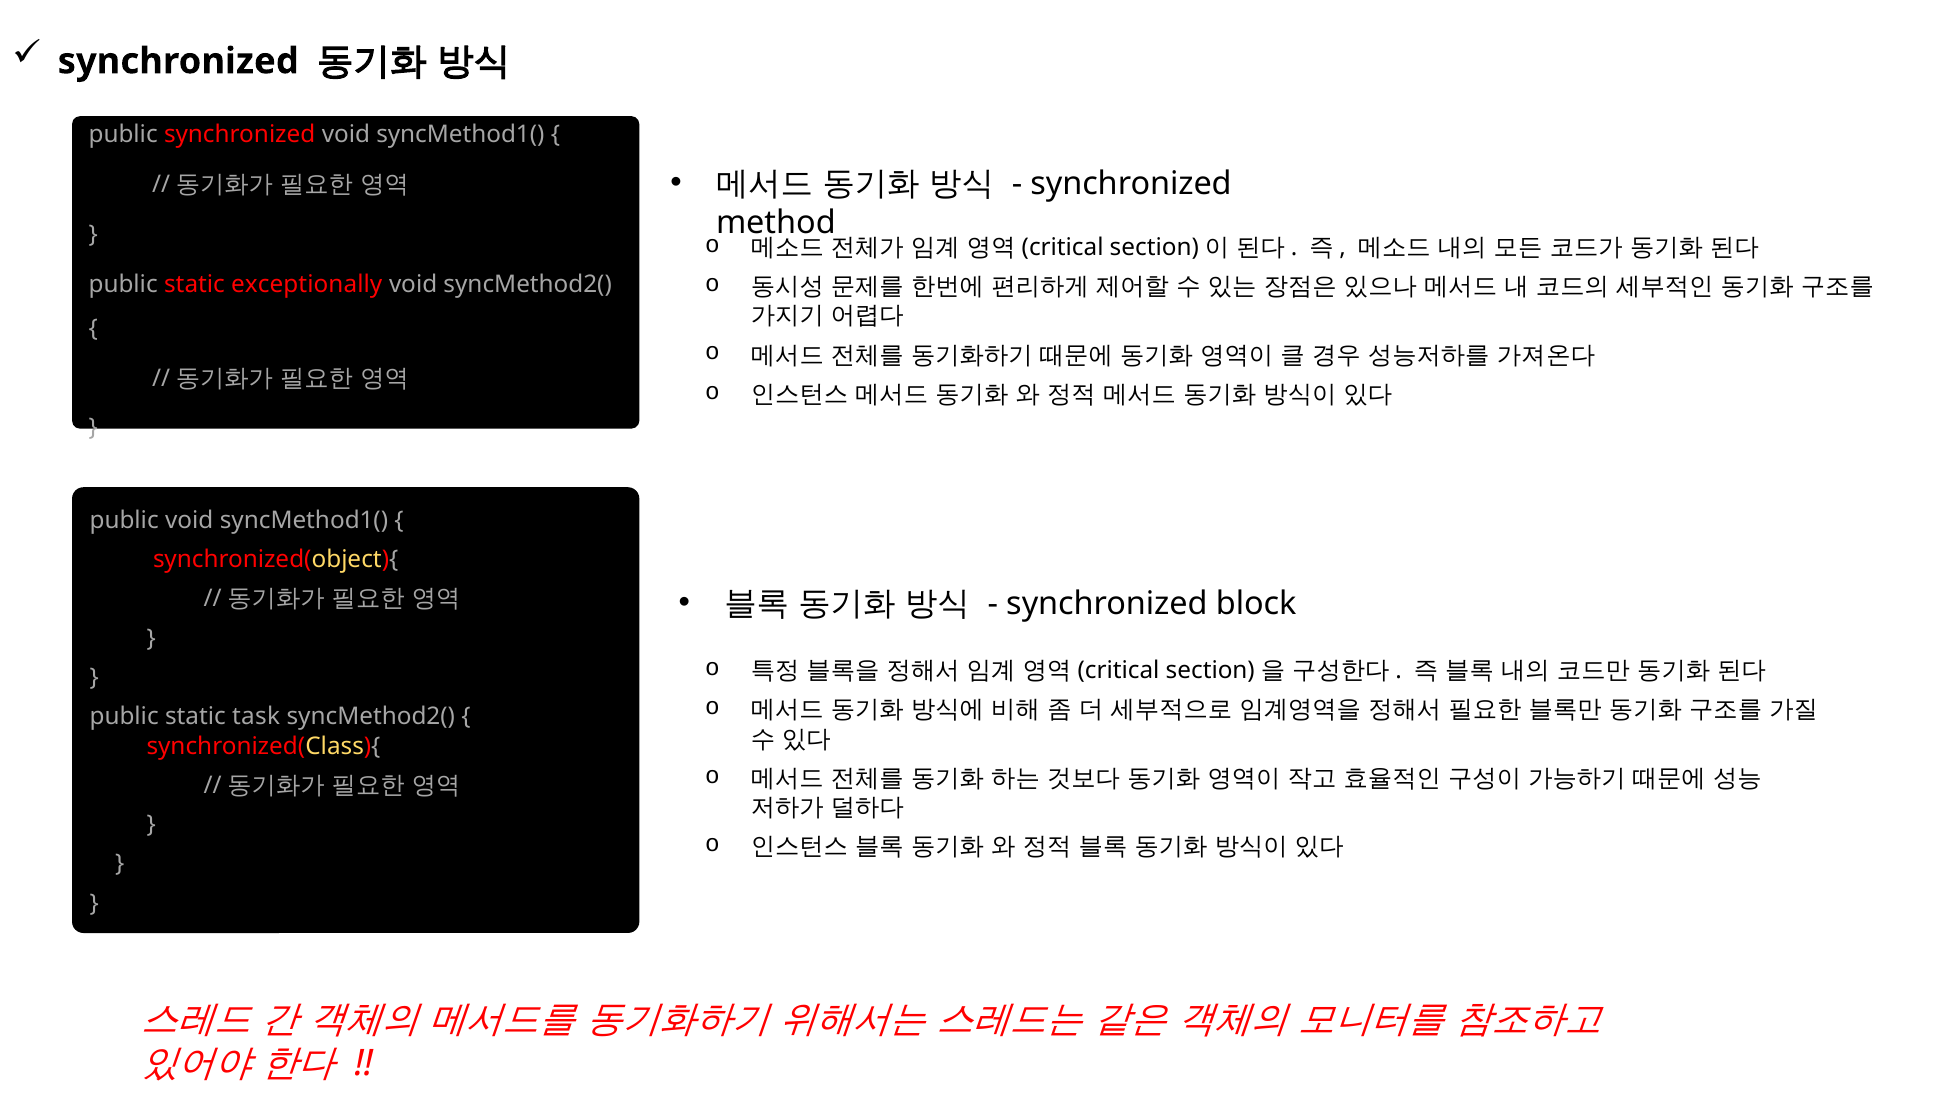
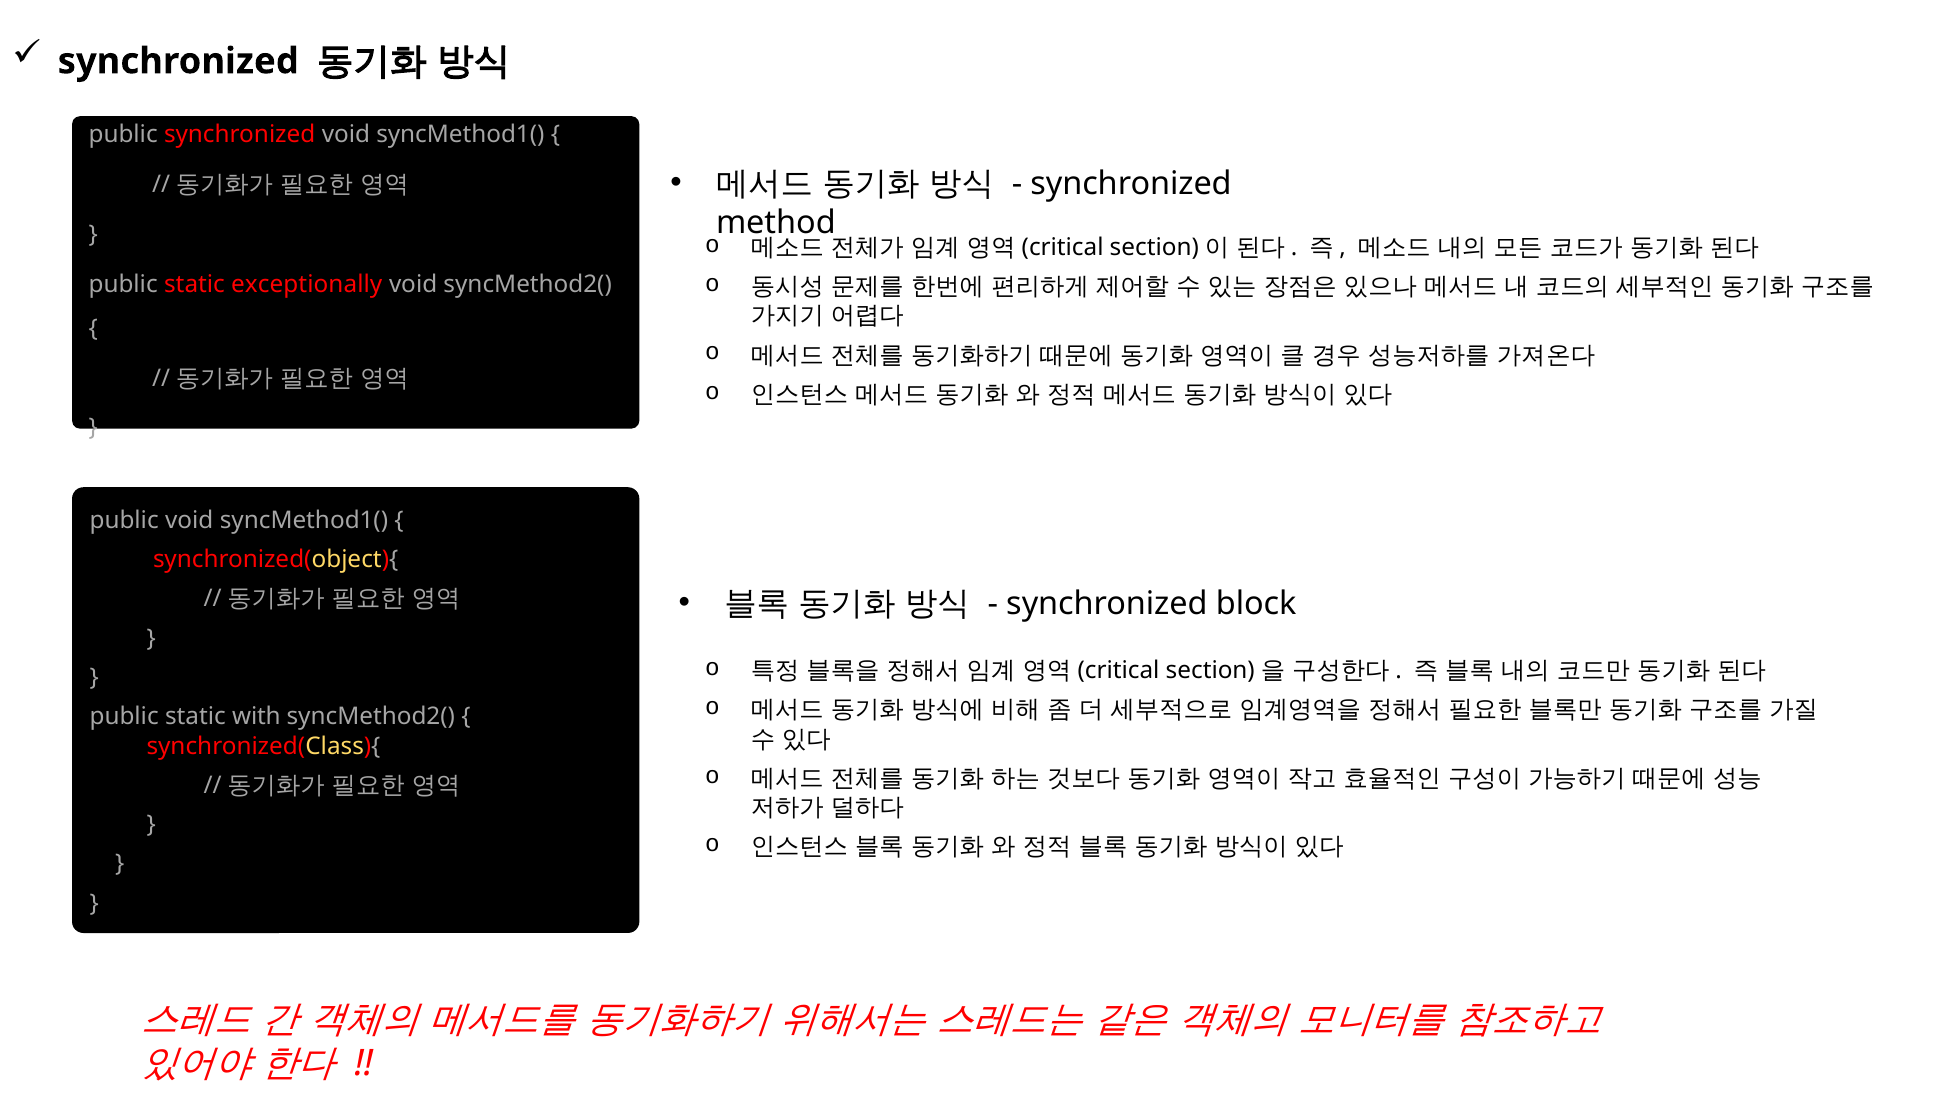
task: task -> with (256, 717)
